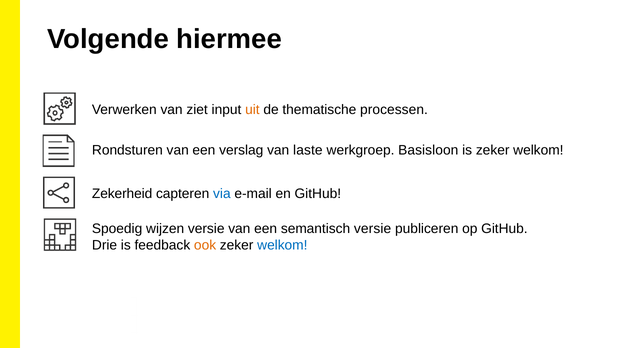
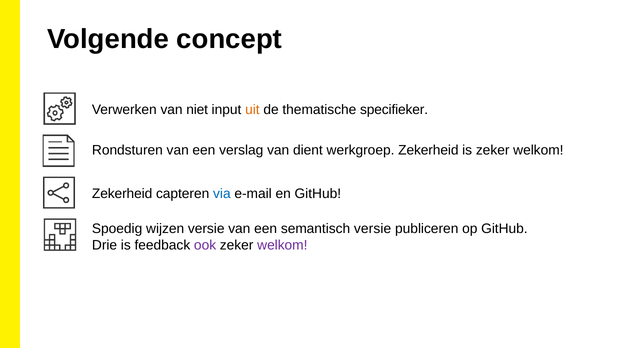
hiermee: hiermee -> concept (229, 39)
ziet: ziet -> niet (197, 110)
processen: processen -> specifieker (394, 110)
laste: laste -> dient (308, 150)
werkgroep Basisloon: Basisloon -> Zekerheid (428, 150)
ook colour: orange -> purple (205, 245)
welkom colour: blue -> purple (282, 245)
